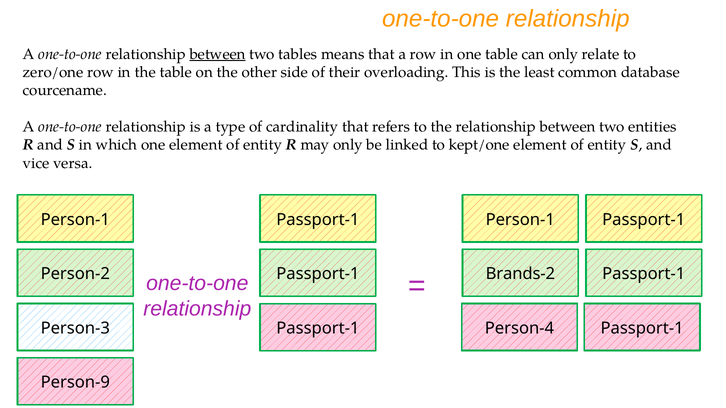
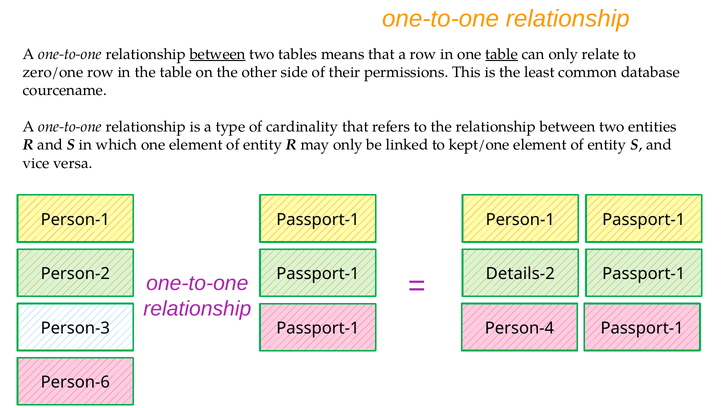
table underline: none -> present (502, 54)
overloading: overloading -> permissions (406, 72)
Brands-2: Brands-2 -> Details-2 (520, 274)
Person-9: Person-9 -> Person-6 (75, 383)
